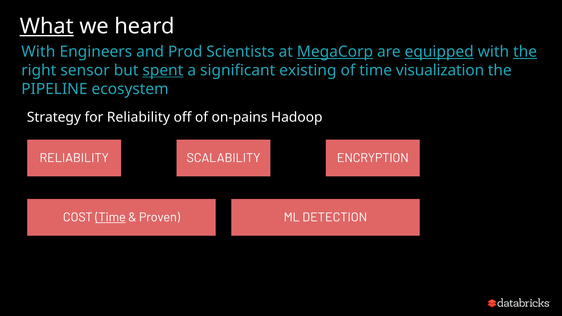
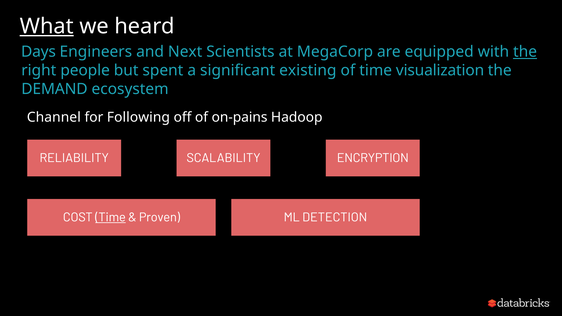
With: With -> Days (38, 52)
Prod: Prod -> Next (185, 52)
MegaCorp underline: present -> none (335, 52)
equipped underline: present -> none (439, 52)
sensor: sensor -> people (85, 70)
spent underline: present -> none (163, 70)
PIPELINE: PIPELINE -> DEMAND (54, 89)
Strategy: Strategy -> Channel (54, 117)
for Reliability: Reliability -> Following (138, 117)
